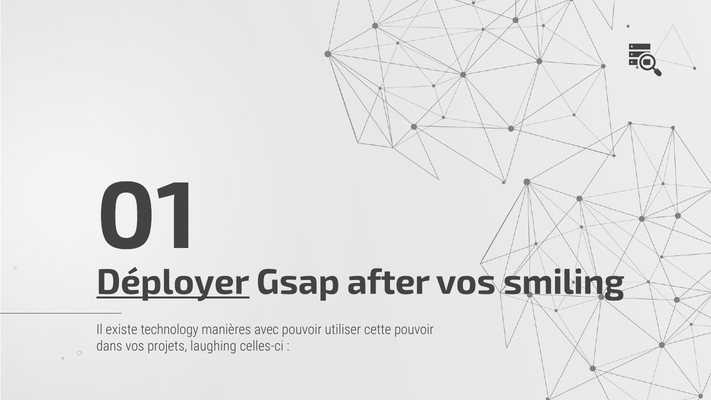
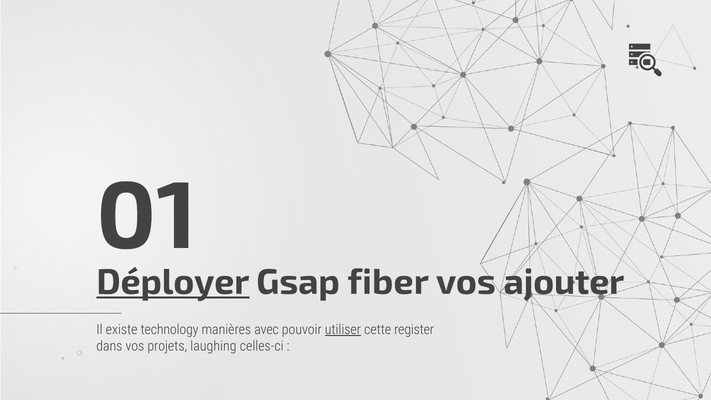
after: after -> fiber (388, 282)
smiling: smiling -> ajouter (564, 282)
utiliser underline: none -> present (343, 330)
cette pouvoir: pouvoir -> register (414, 330)
